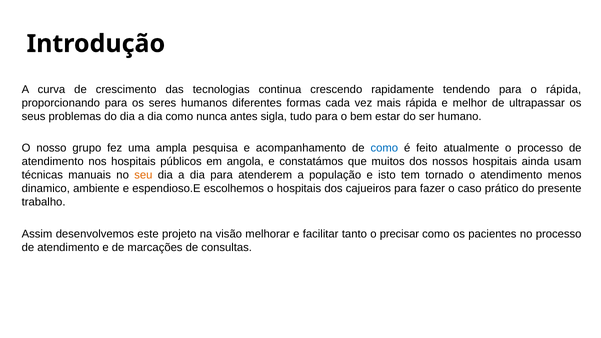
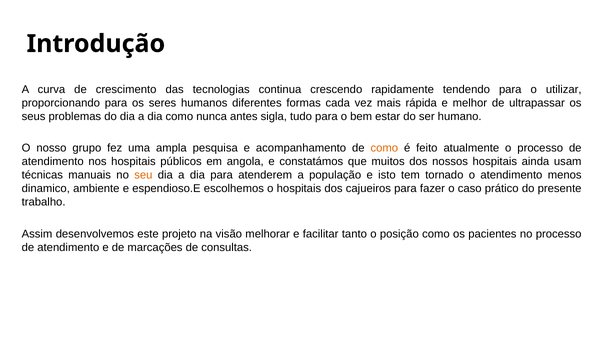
o rápida: rápida -> utilizar (564, 90)
como colour: blue -> orange (384, 148)
precisar: precisar -> posição (399, 234)
